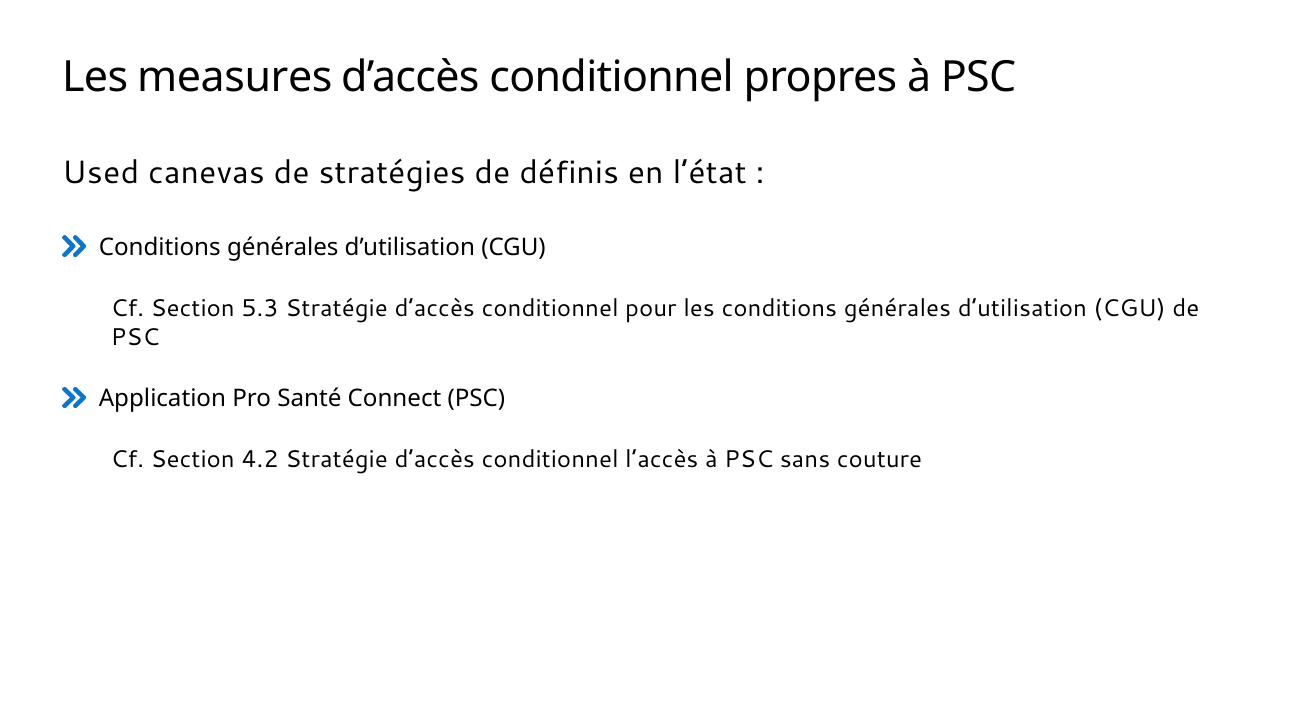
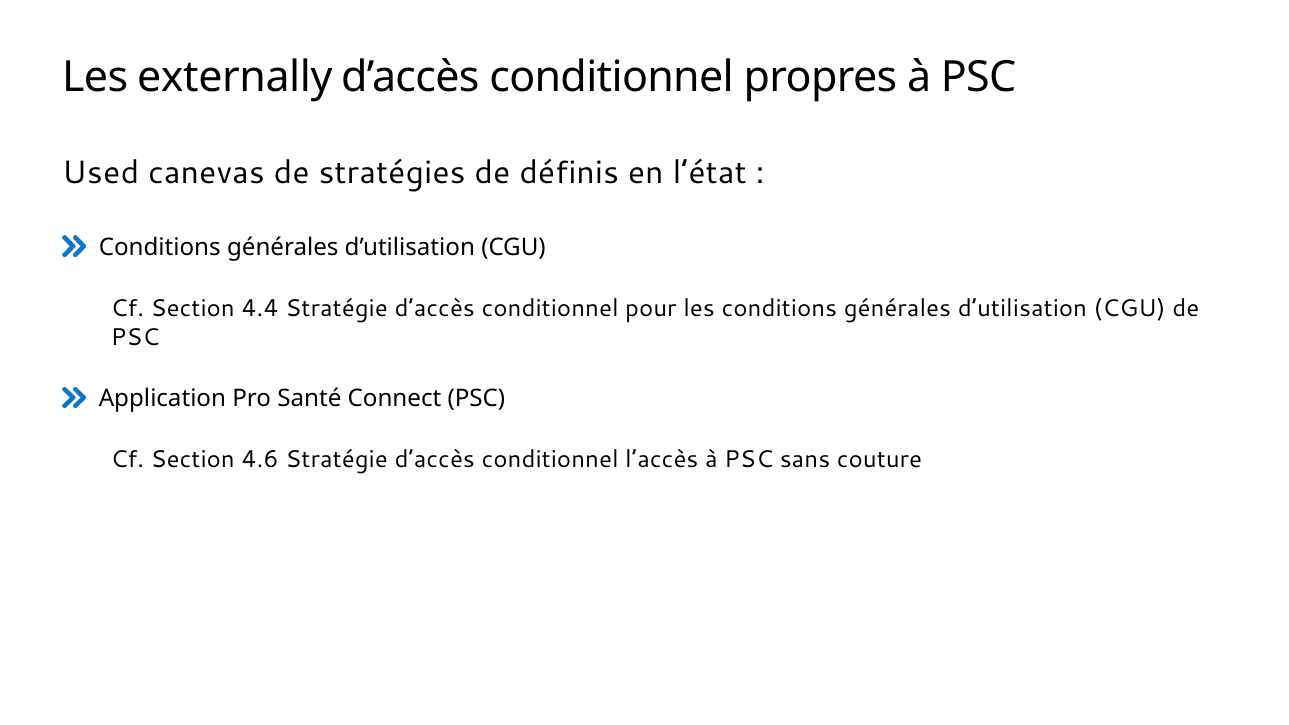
measures: measures -> externally (235, 77)
5.3: 5.3 -> 4.4 (260, 309)
4.2: 4.2 -> 4.6 (260, 460)
